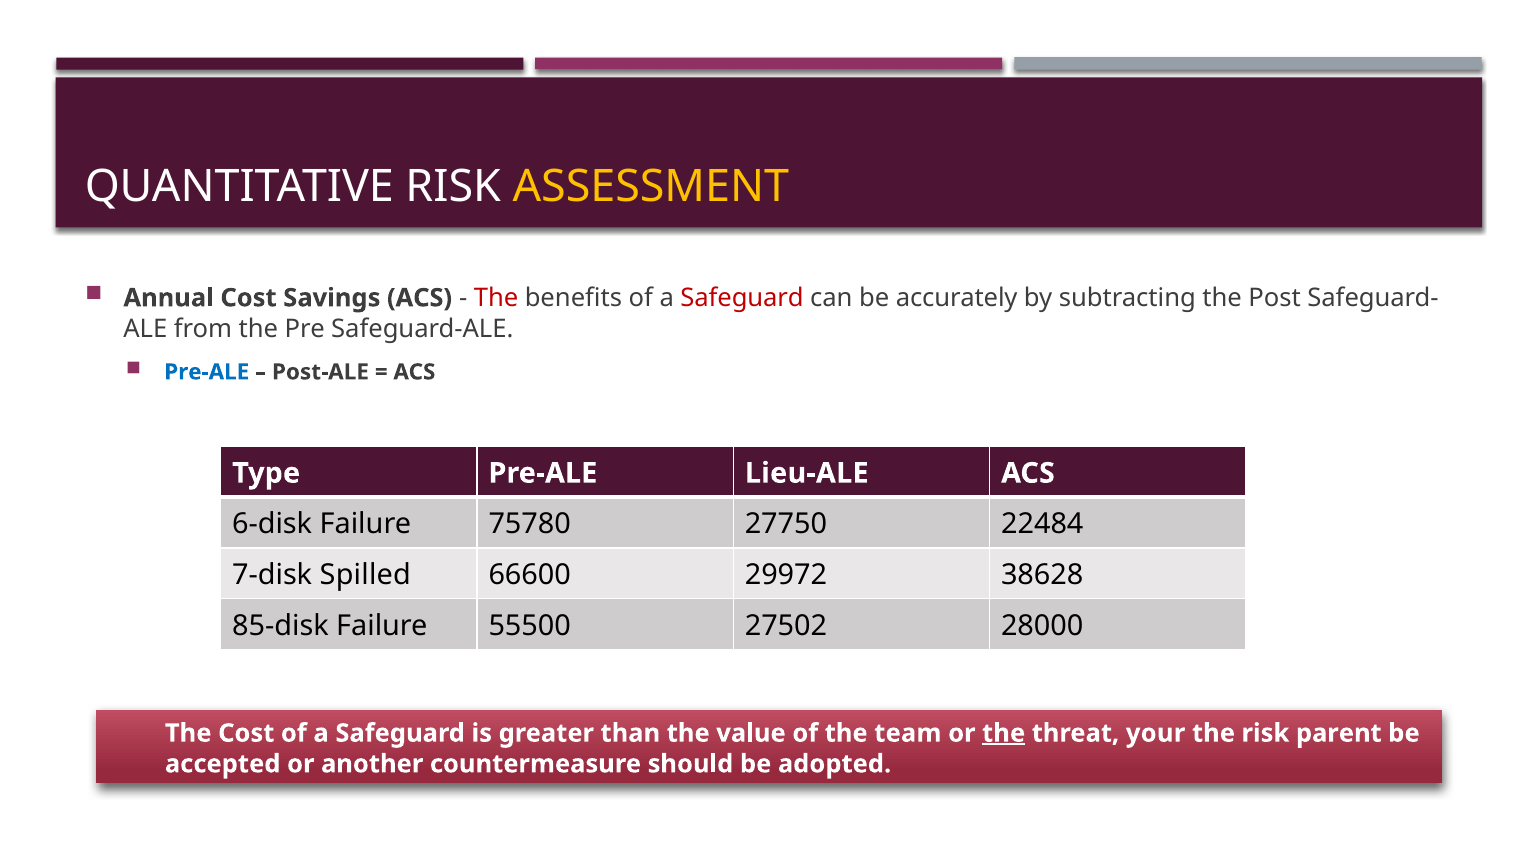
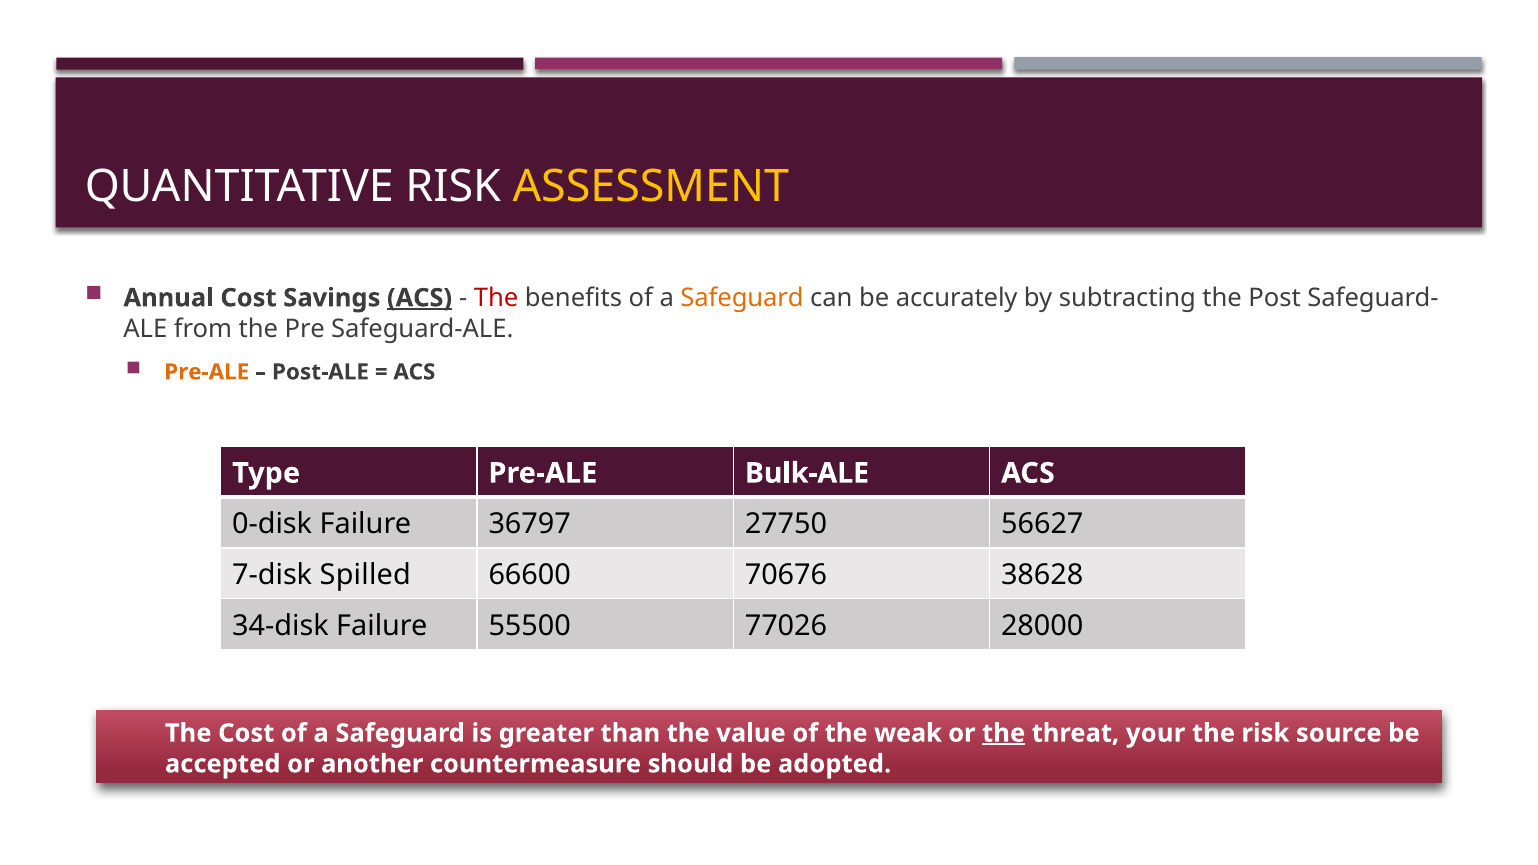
ACS underline: none -> present (420, 298)
Safeguard colour: red -> orange (742, 298)
Pre-ALE colour: blue -> orange (207, 372)
Lieu-ALE: Lieu-ALE -> Bulk-ALE (807, 473)
6-disk: 6-disk -> 0-disk (272, 524)
75780: 75780 -> 36797 (530, 524)
22484: 22484 -> 56627 (1042, 524)
29972: 29972 -> 70676 (786, 575)
85-disk: 85-disk -> 34-disk (280, 626)
27502: 27502 -> 77026 (786, 626)
team: team -> weak (908, 733)
parent: parent -> source (1339, 733)
